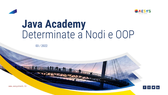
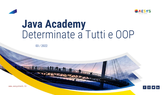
Nodi: Nodi -> Tutti (95, 35)
